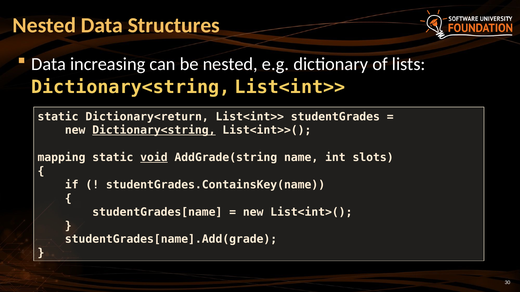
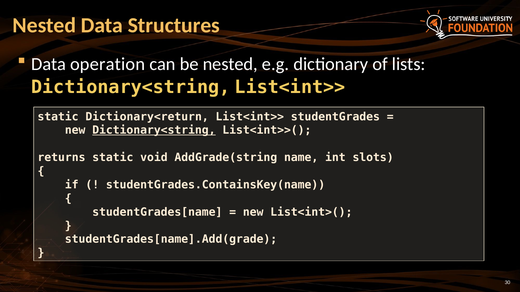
increasing: increasing -> operation (108, 64)
mapping: mapping -> returns (62, 158)
void underline: present -> none (154, 158)
